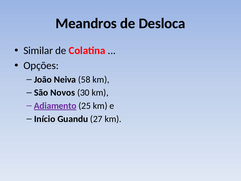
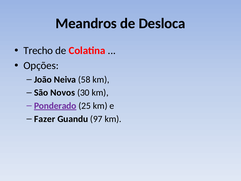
Similar: Similar -> Trecho (38, 51)
Adiamento: Adiamento -> Ponderado (55, 106)
Início: Início -> Fazer (45, 119)
27: 27 -> 97 (96, 119)
